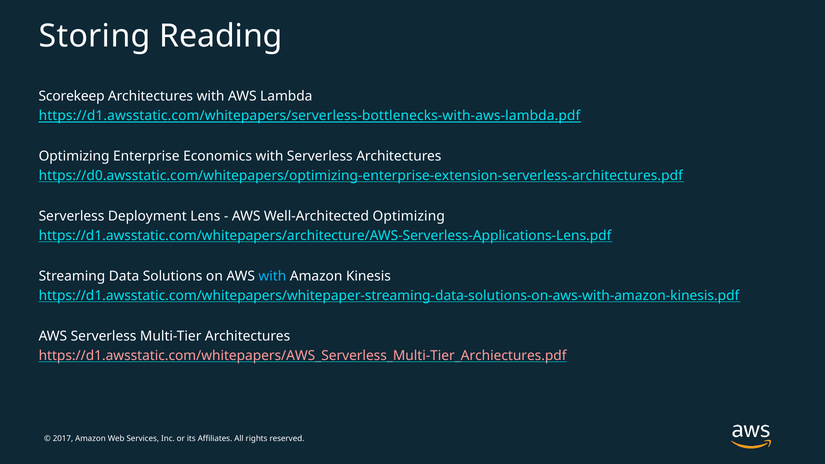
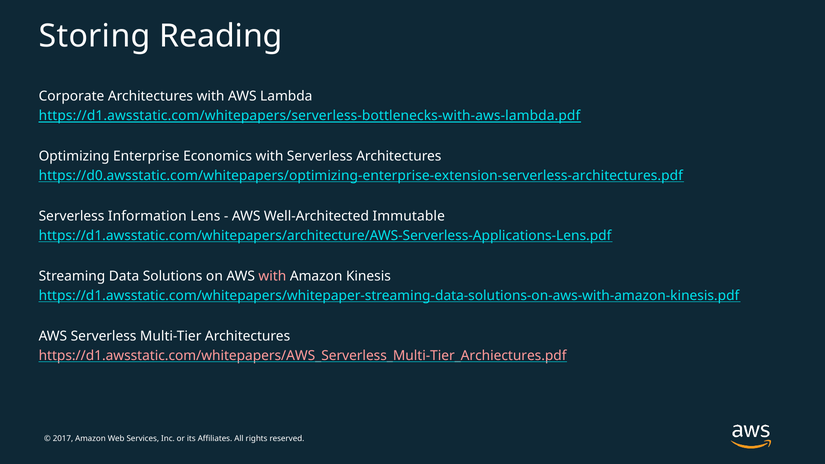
Scorekeep: Scorekeep -> Corporate (72, 96)
Deployment: Deployment -> Information (147, 216)
Well-Architected Optimizing: Optimizing -> Immutable (409, 216)
with colour: light blue -> pink (272, 276)
